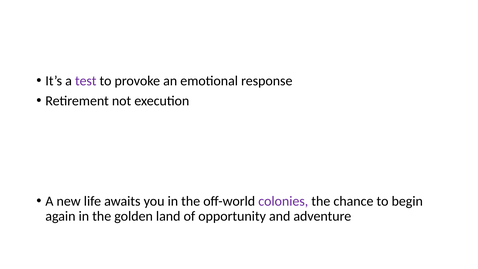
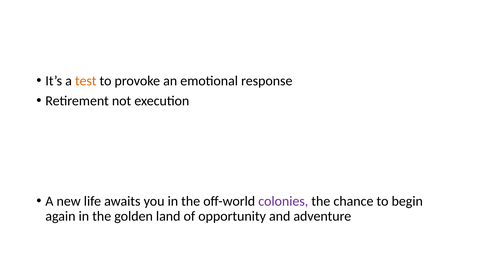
test colour: purple -> orange (86, 81)
